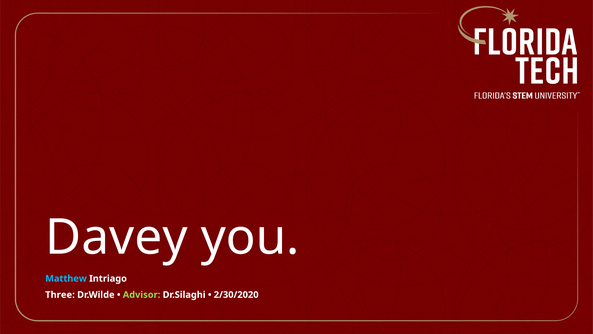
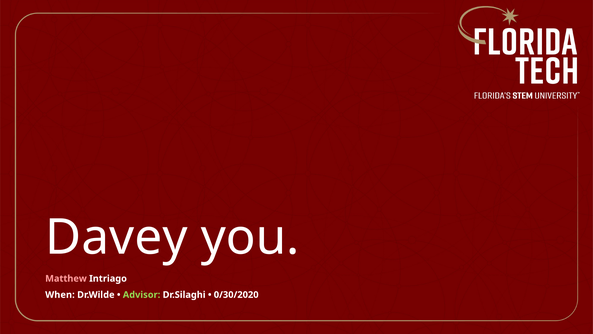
Matthew colour: light blue -> pink (66, 278)
Three: Three -> When (60, 294)
2/30/2020: 2/30/2020 -> 0/30/2020 (236, 294)
